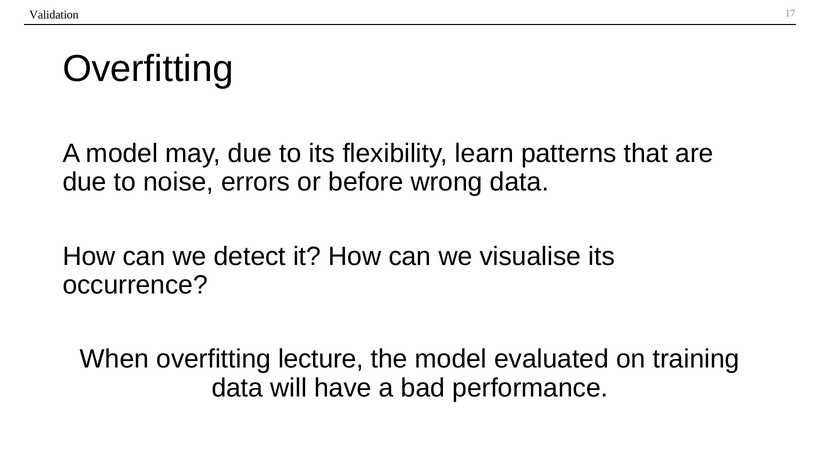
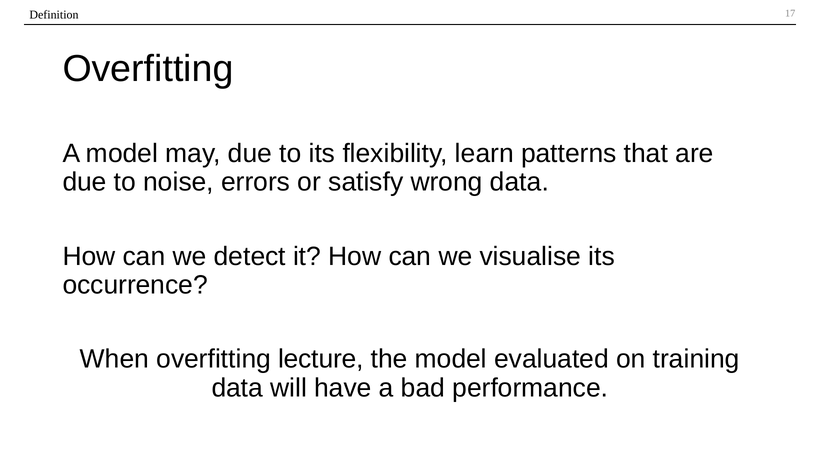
Validation: Validation -> Definition (54, 15)
before: before -> satisfy (366, 182)
